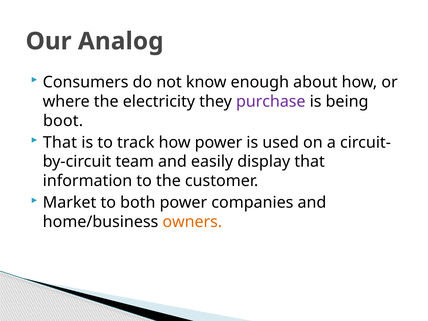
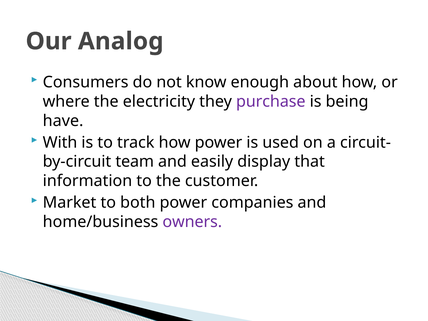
boot: boot -> have (63, 121)
That: That -> With (60, 142)
owners colour: orange -> purple (192, 222)
